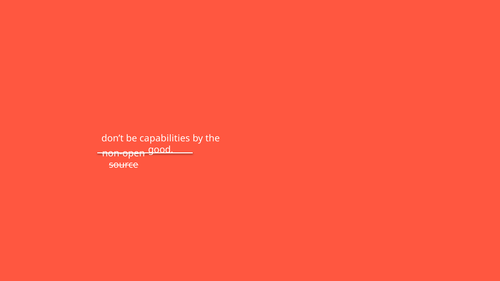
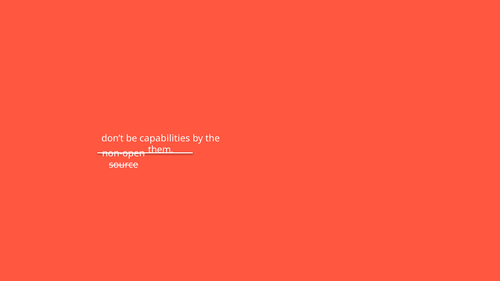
good: good -> them (161, 150)
